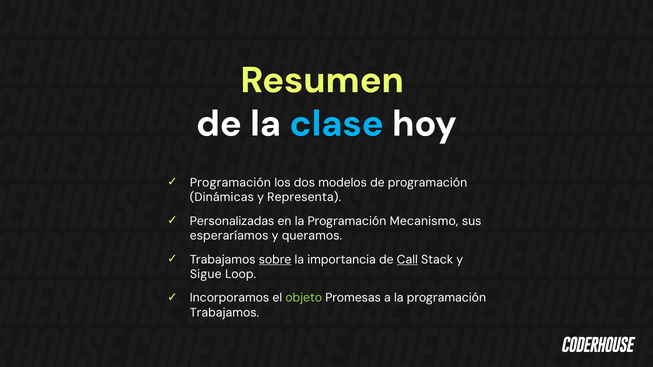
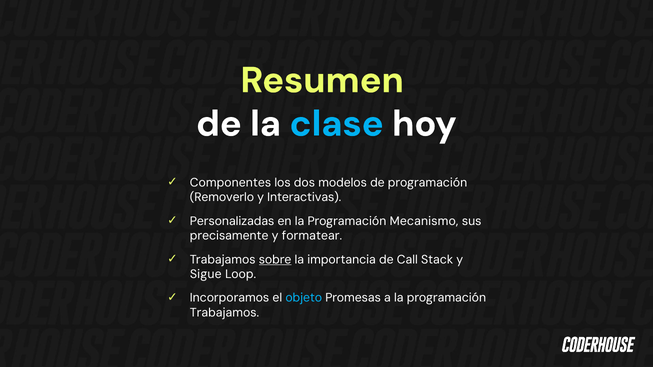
Programación: Programación -> Componentes (230, 183)
Dinámicas: Dinámicas -> Removerlo (222, 198)
Representa: Representa -> Interactivas (304, 198)
esperaríamos: esperaríamos -> precisamente (229, 236)
queramos: queramos -> formatear (312, 236)
Call underline: present -> none (407, 260)
objeto colour: light green -> light blue (304, 298)
